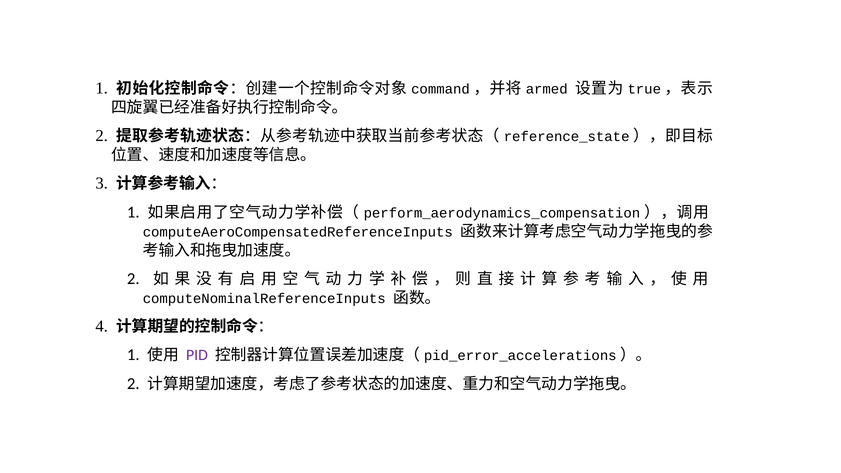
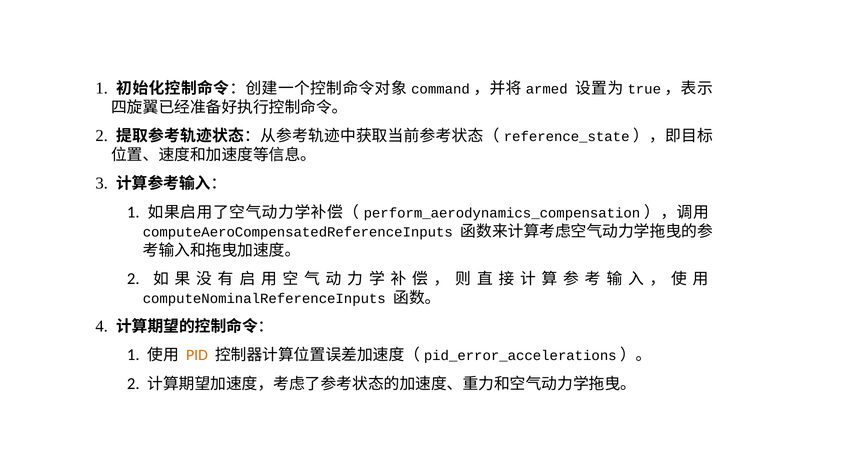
PID colour: purple -> orange (197, 355)
